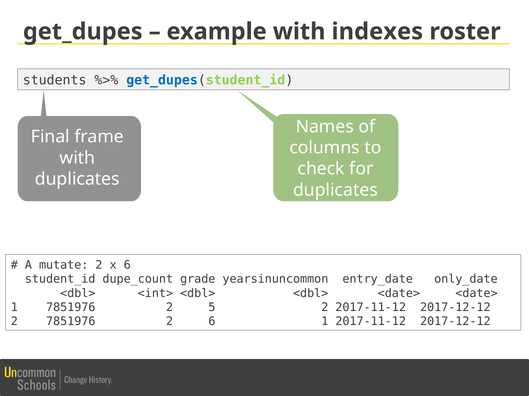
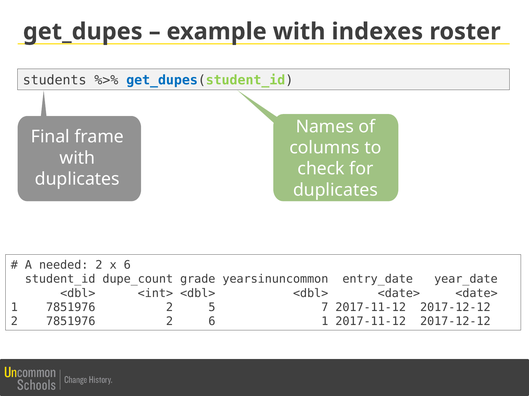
mutate: mutate -> needed (64, 266)
only_date: only_date -> year_date (466, 280)
5 2: 2 -> 7 (325, 308)
